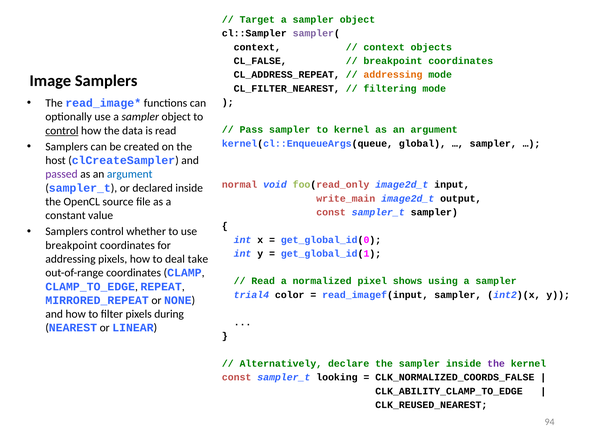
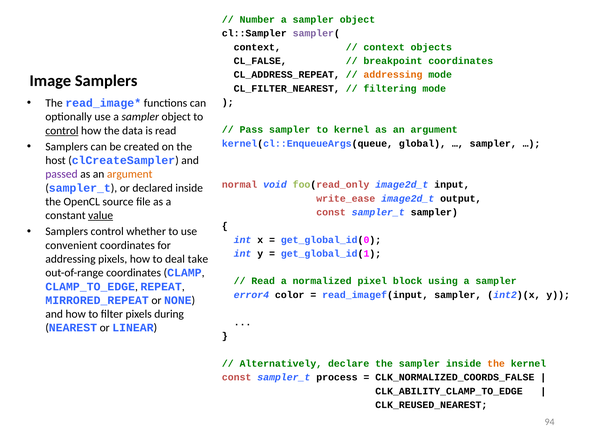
Target: Target -> Number (257, 20)
argument colour: blue -> orange (130, 174)
write_main: write_main -> write_ease (346, 199)
value underline: none -> present (101, 216)
breakpoint: breakpoint -> convenient (71, 246)
shows: shows -> block (408, 281)
trial4: trial4 -> error4 (251, 295)
the colour: purple -> orange (496, 364)
looking: looking -> process (337, 378)
